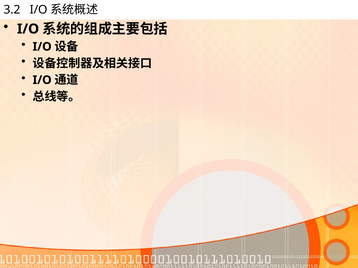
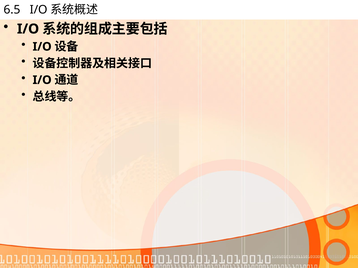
3.2: 3.2 -> 6.5 (12, 10)
